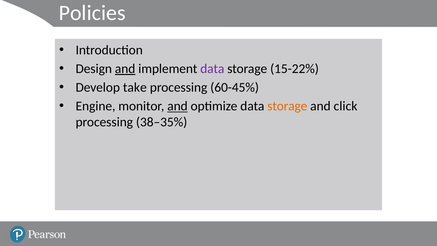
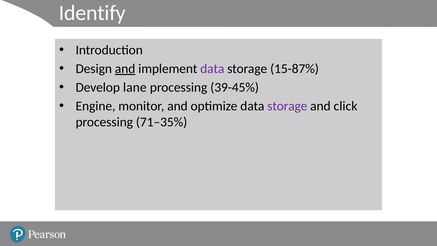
Policies: Policies -> Identify (92, 13)
15-22%: 15-22% -> 15-87% (295, 69)
take: take -> lane (135, 87)
60-45%: 60-45% -> 39-45% (235, 87)
and underline: present -> none (177, 106)
storage colour: orange -> purple (287, 106)
38–35%: 38–35% -> 71–35% (162, 122)
